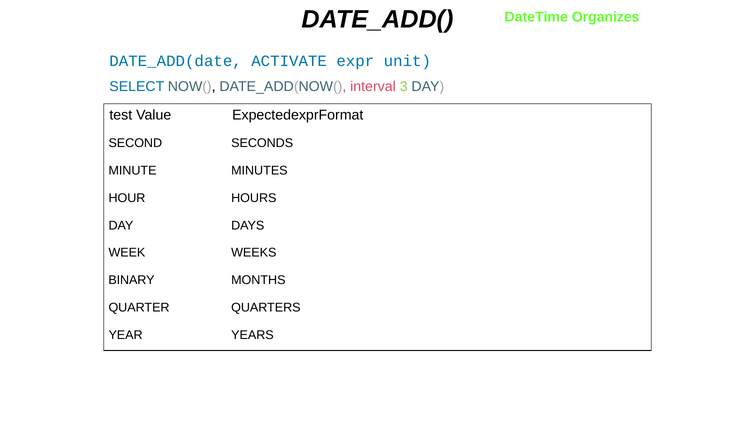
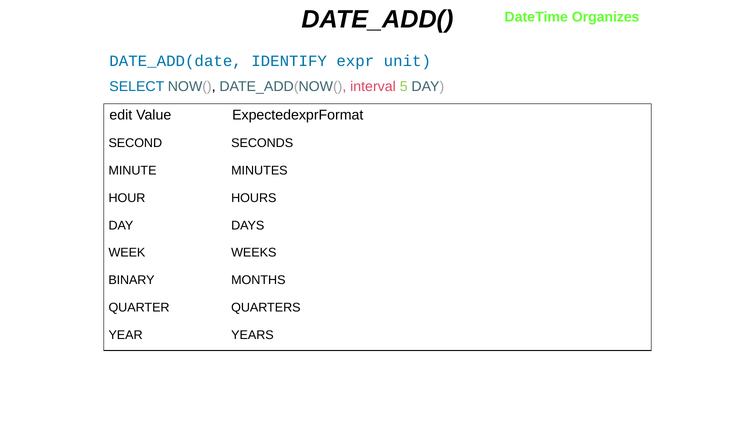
ACTIVATE: ACTIVATE -> IDENTIFY (289, 61)
3: 3 -> 5 (404, 87)
test: test -> edit (121, 115)
